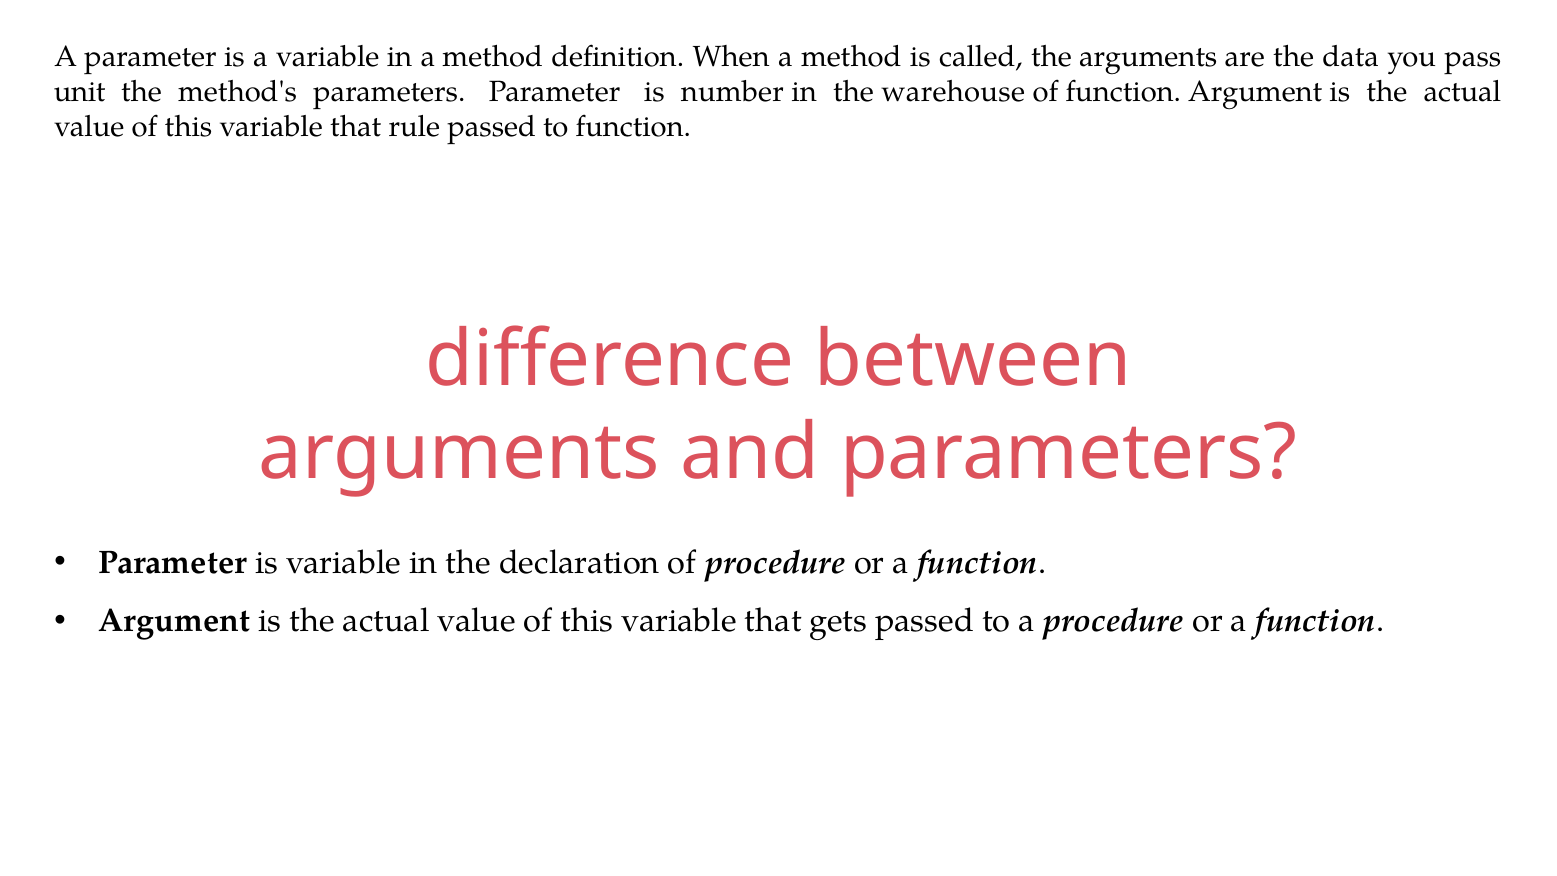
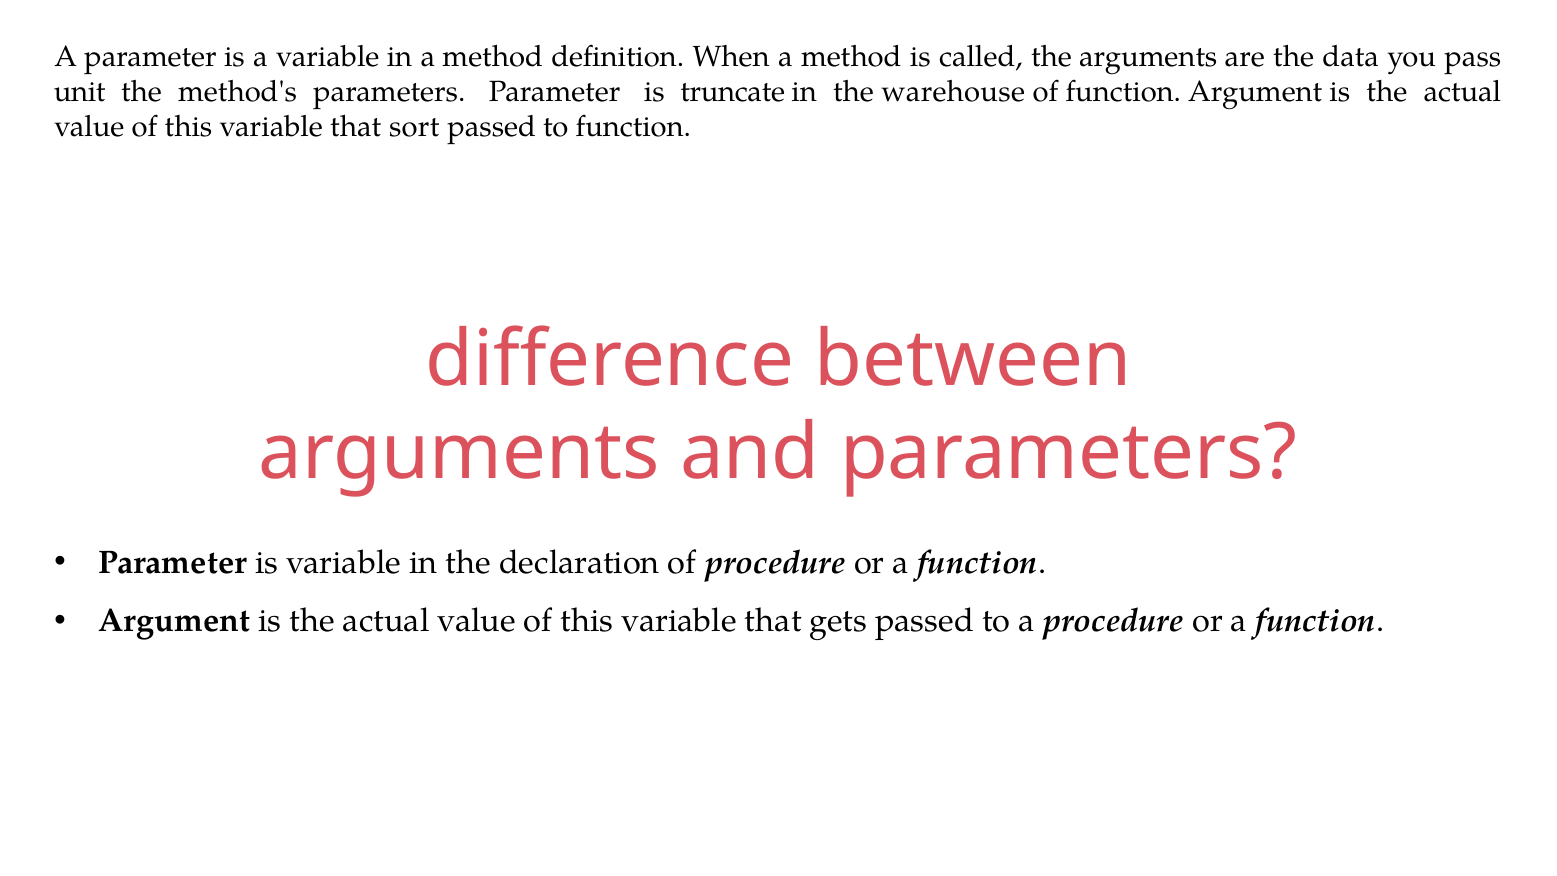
number: number -> truncate (733, 92)
rule: rule -> sort (414, 127)
